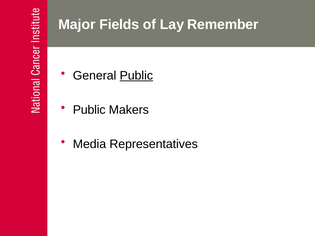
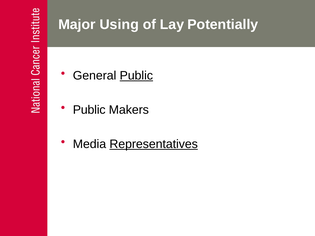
Fields: Fields -> Using (119, 25)
Remember: Remember -> Potentially (223, 25)
Representatives underline: none -> present (154, 144)
